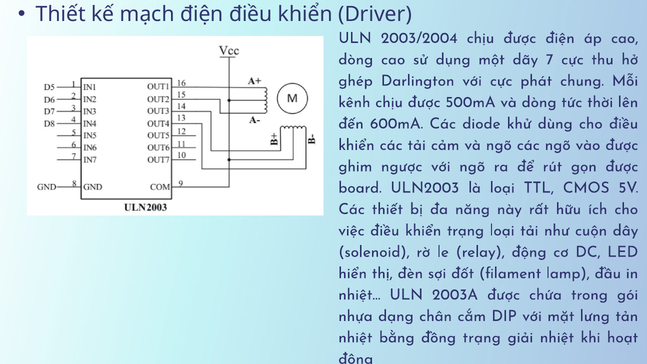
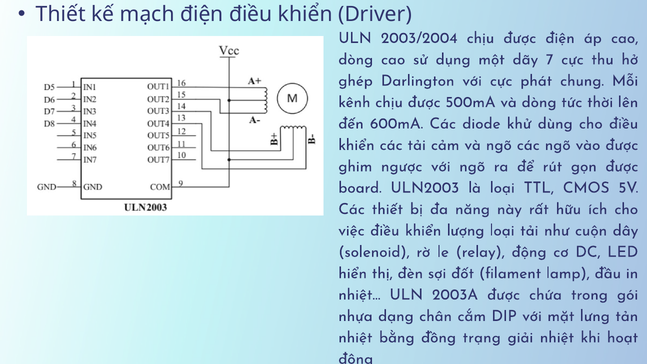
khiển trạng: trạng -> lượng (466, 230)
